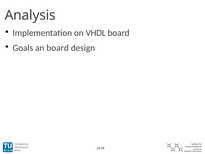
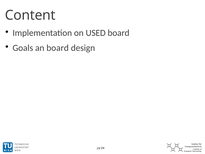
Analysis: Analysis -> Content (30, 15)
VHDL: VHDL -> USED (96, 33)
